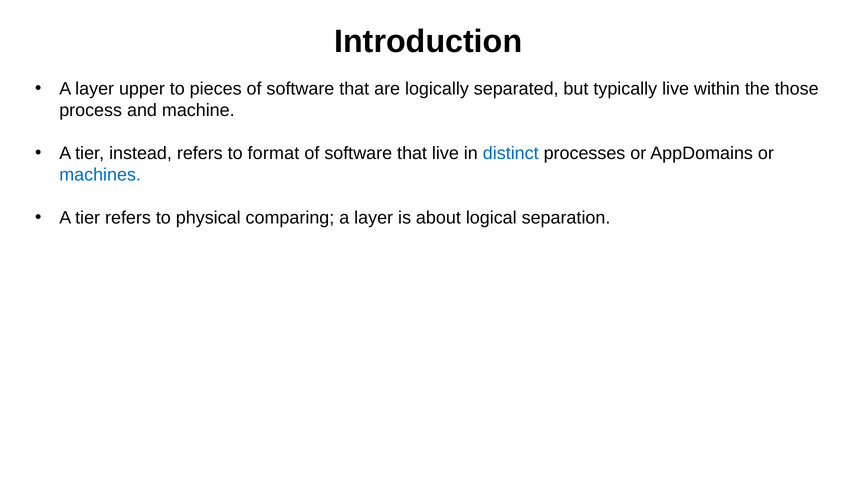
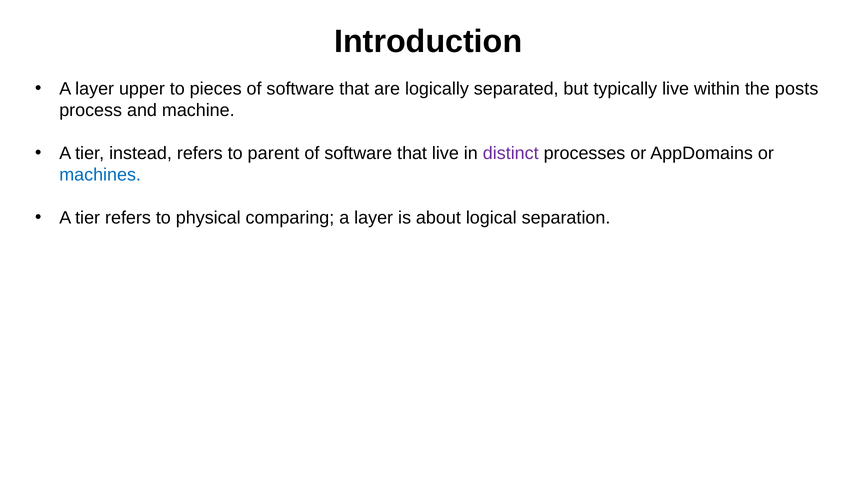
those: those -> posts (797, 89)
format: format -> parent (273, 153)
distinct colour: blue -> purple (511, 153)
